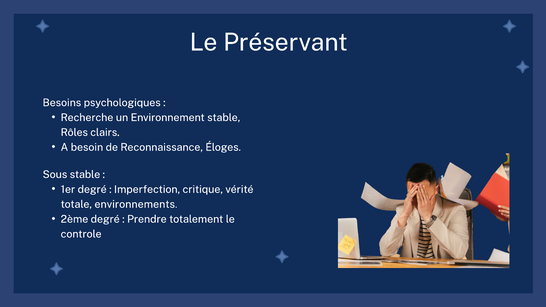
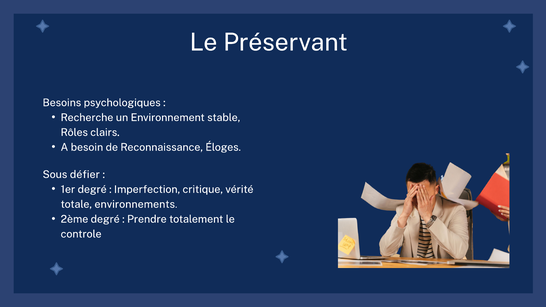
Sous stable: stable -> défier (85, 175)
